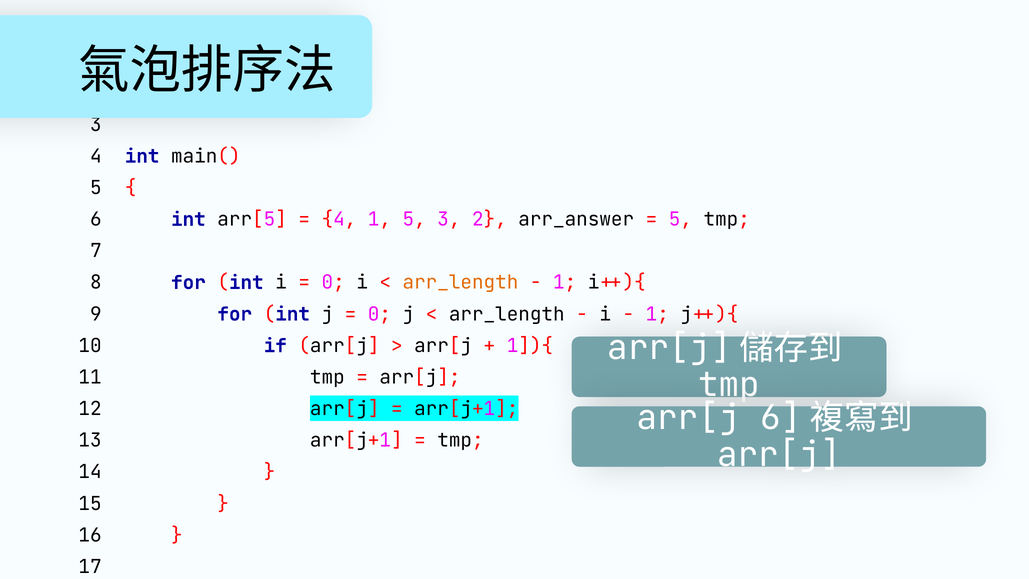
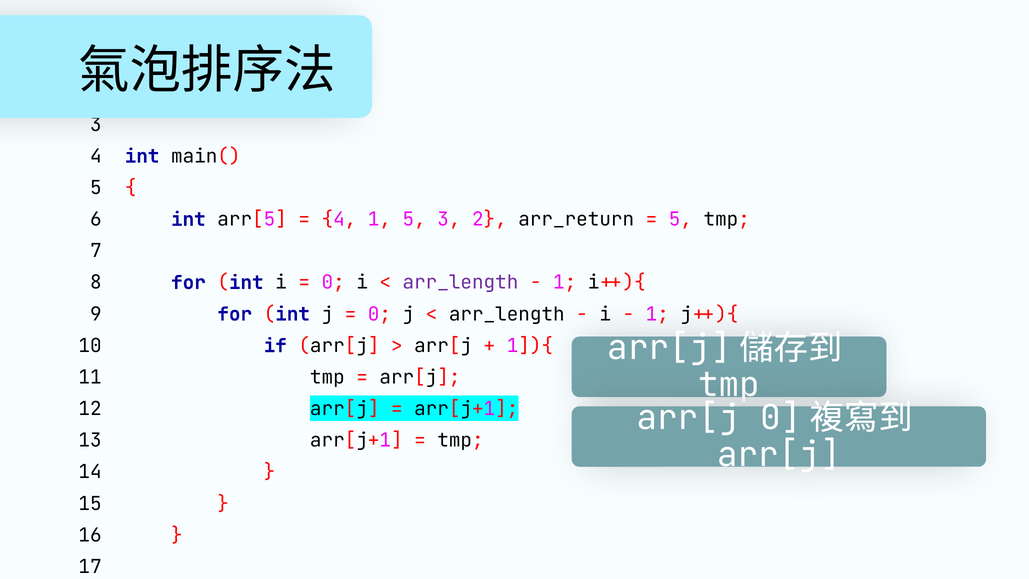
arr_answer: arr_answer -> arr_return (576, 219)
arr_length colour: orange -> purple (460, 283)
arr[j+6: arr[j+6 -> arr[j+0 (719, 418)
